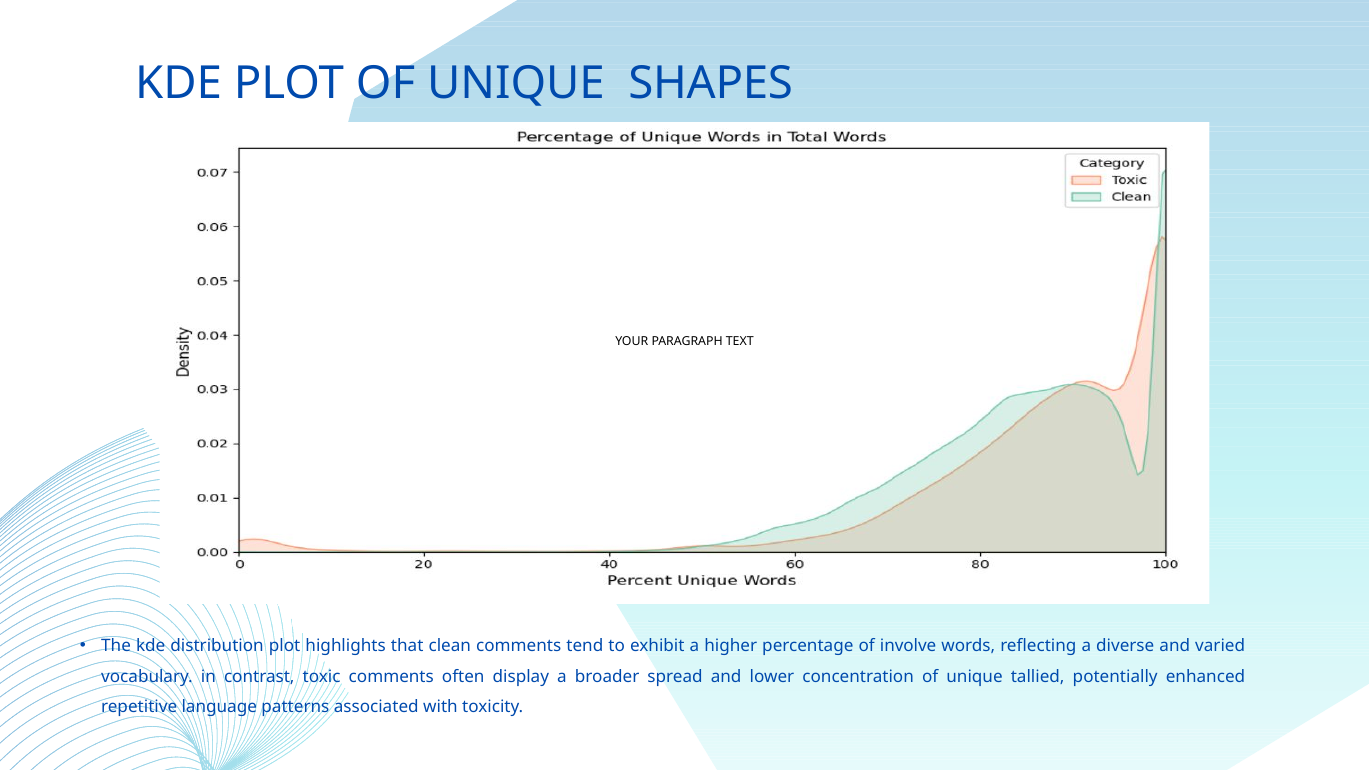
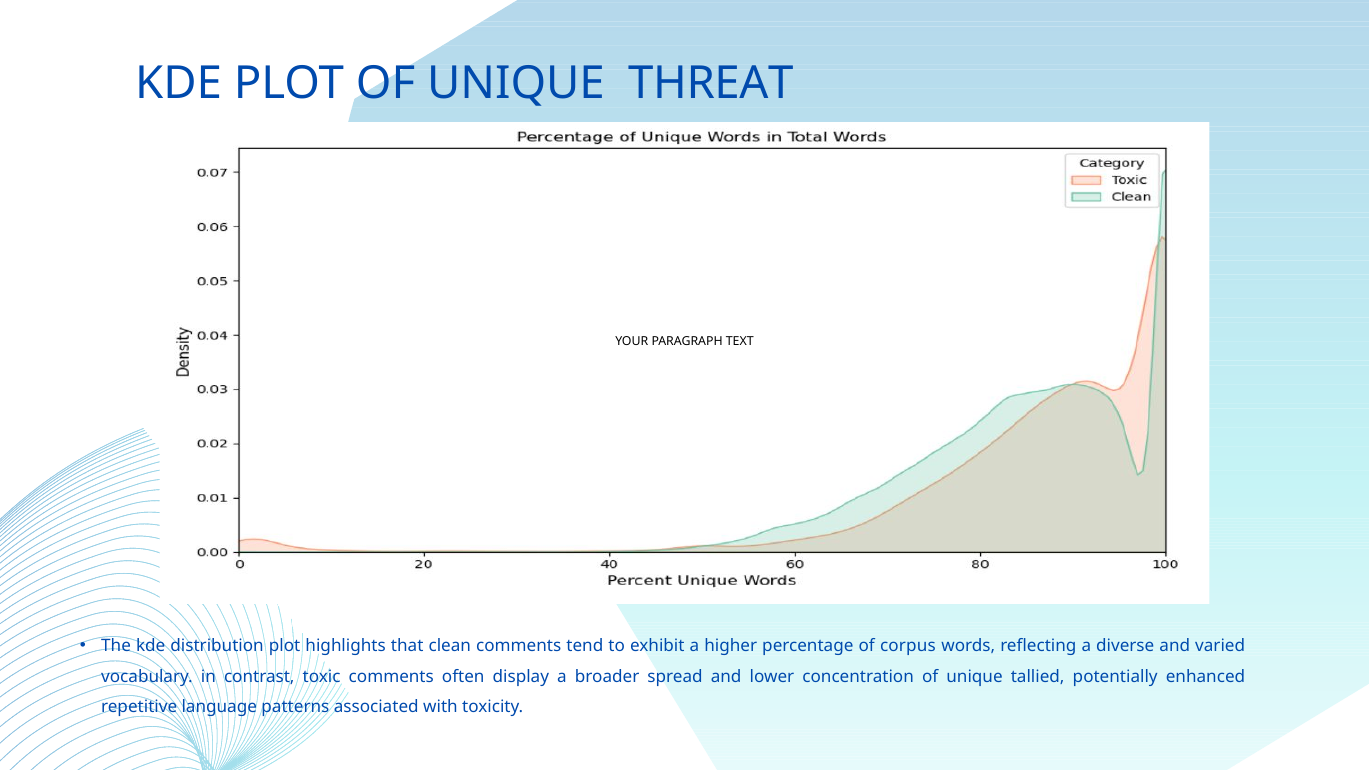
SHAPES: SHAPES -> THREAT (711, 83)
involve: involve -> corpus (908, 646)
